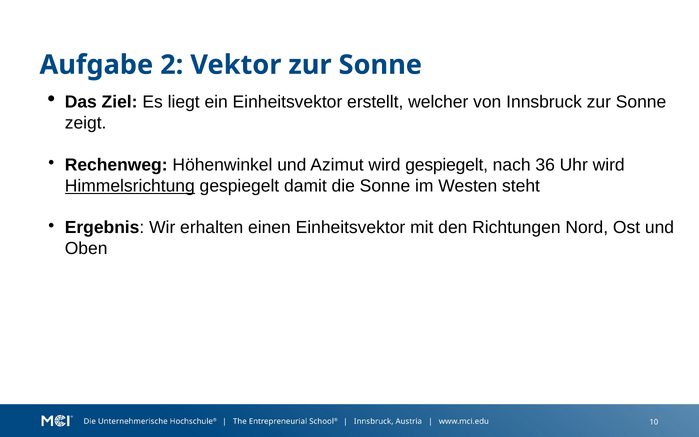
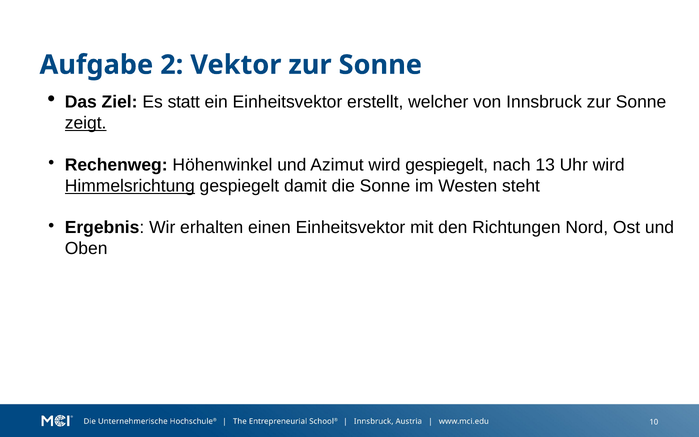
liegt: liegt -> statt (184, 102)
zeigt underline: none -> present (86, 123)
36: 36 -> 13 (545, 165)
